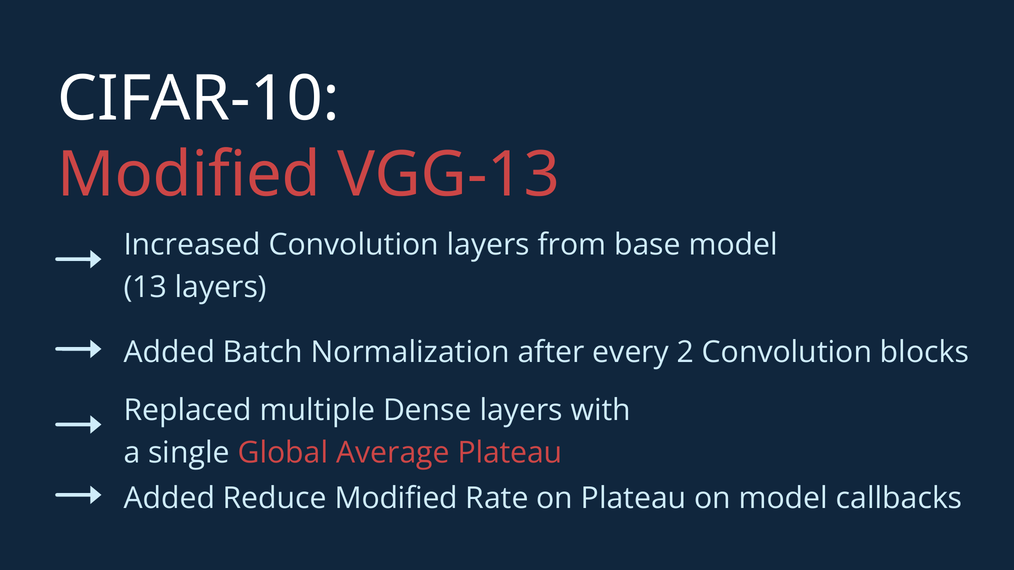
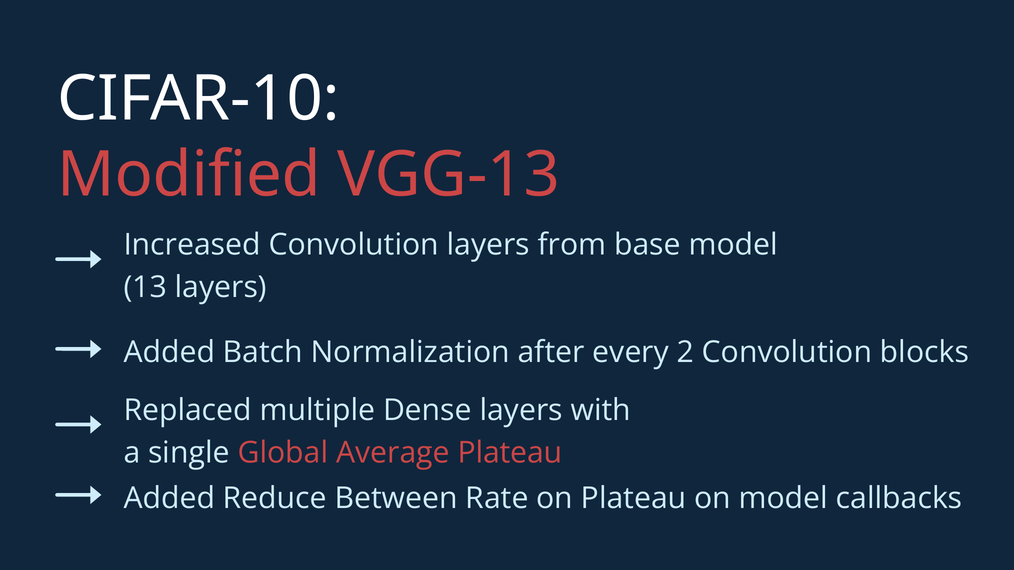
Reduce Modified: Modified -> Between (396, 499)
